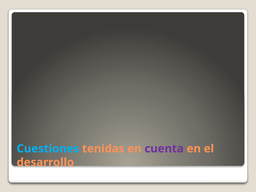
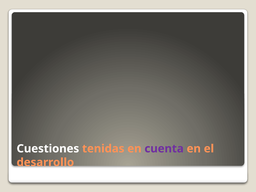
Cuestiones colour: light blue -> white (48, 149)
